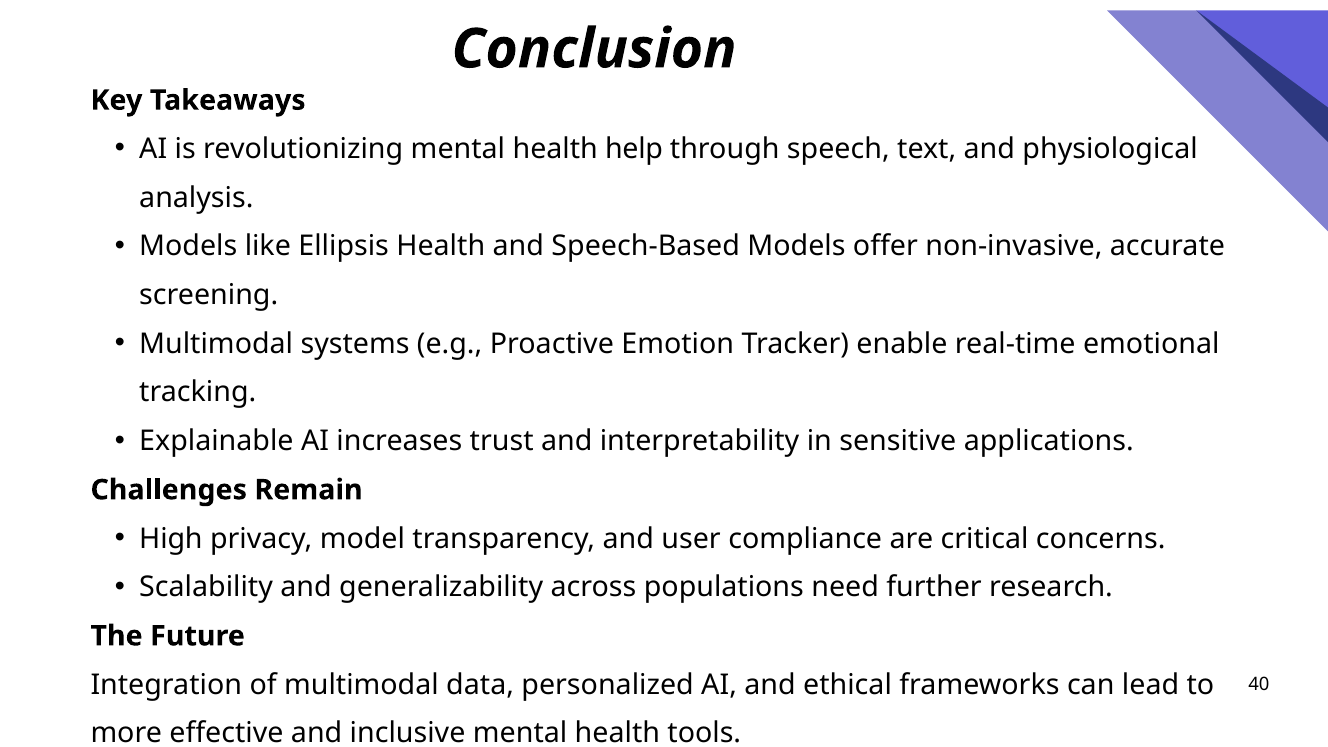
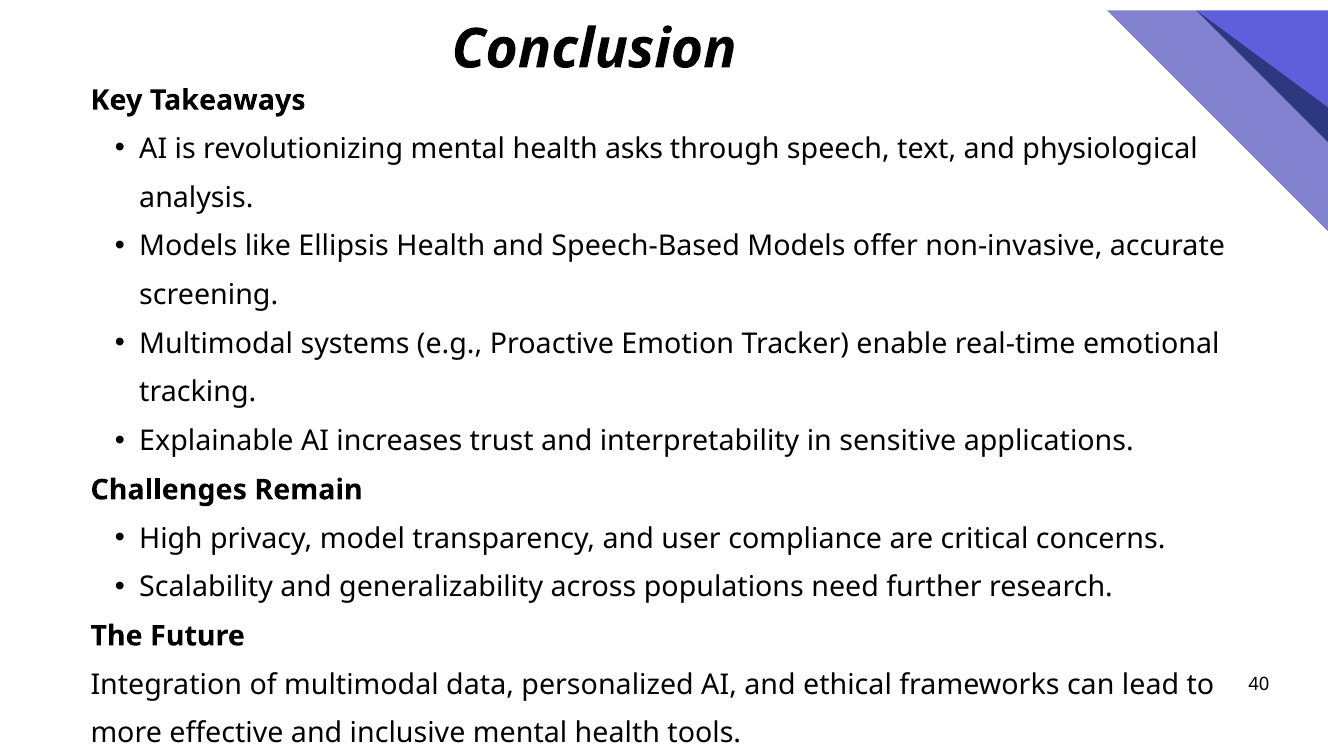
help: help -> asks (634, 149)
